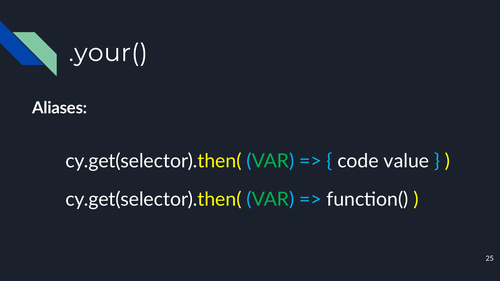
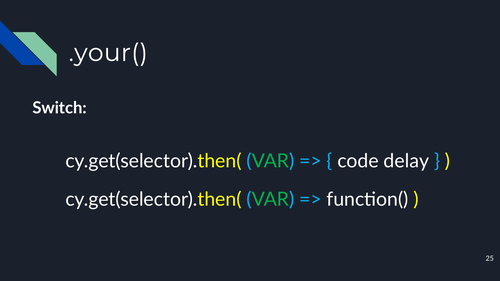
Aliases: Aliases -> Switch (60, 108)
value: value -> delay (406, 161)
